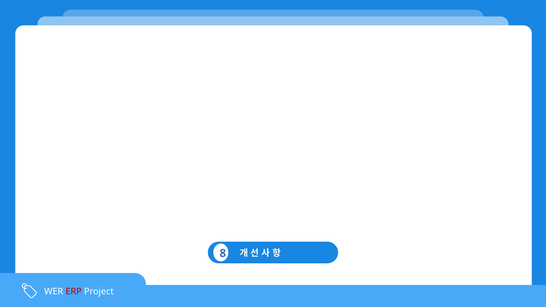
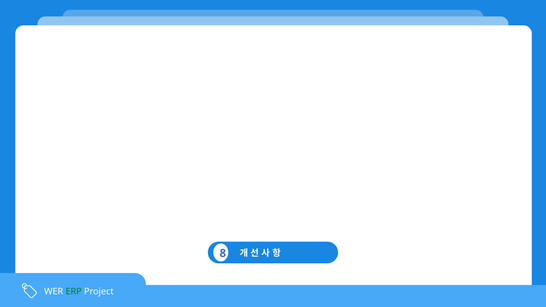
ERP colour: red -> green (74, 292)
